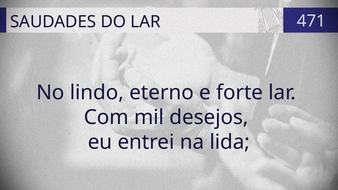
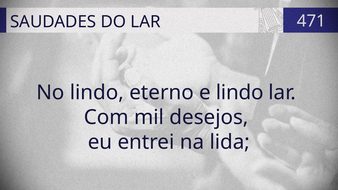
e forte: forte -> lindo (240, 93)
